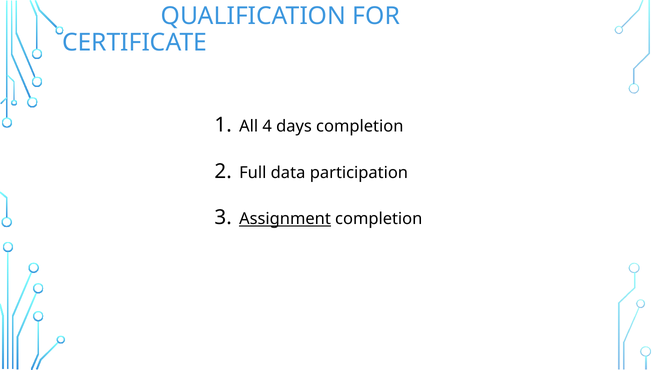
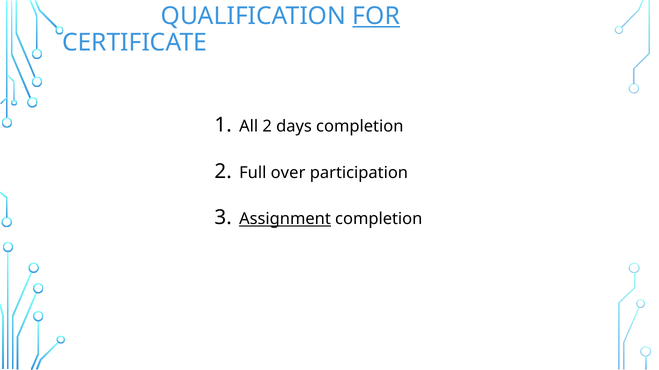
FOR underline: none -> present (376, 16)
All 4: 4 -> 2 (267, 127)
data: data -> over (288, 173)
